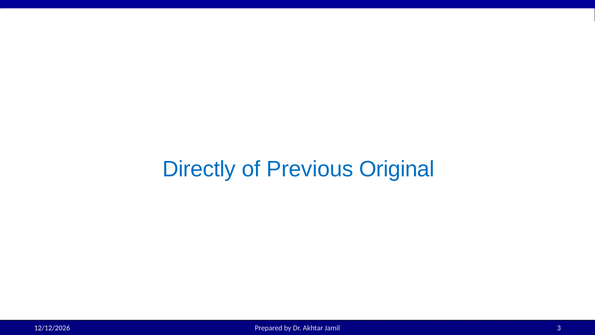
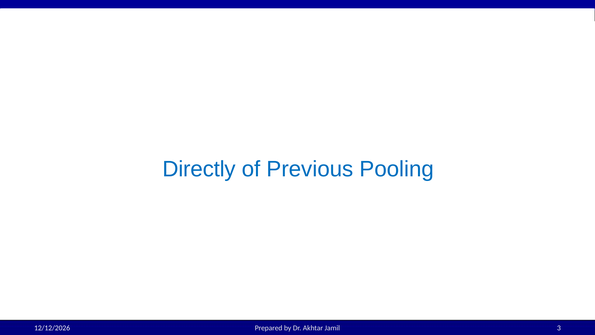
Original: Original -> Pooling (397, 169)
